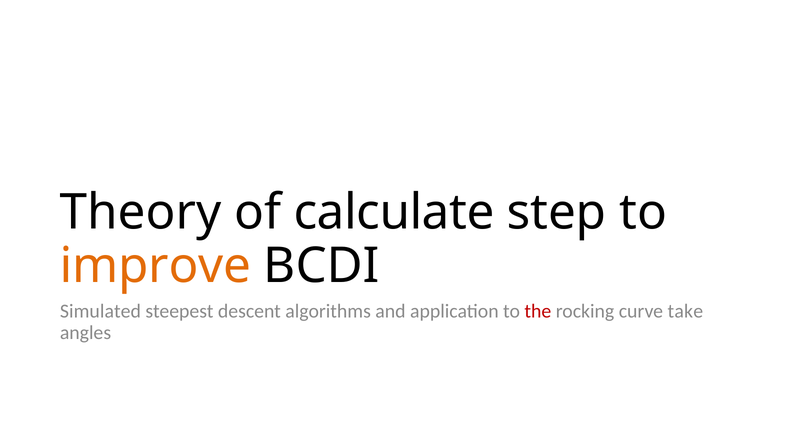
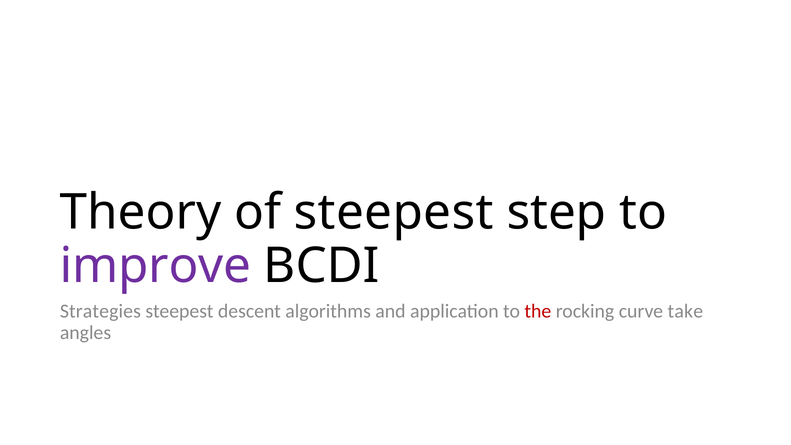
of calculate: calculate -> steepest (394, 213)
improve colour: orange -> purple (155, 266)
Simulated: Simulated -> Strategies (100, 311)
